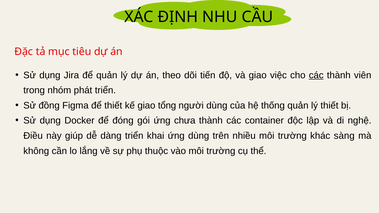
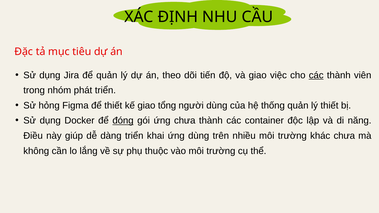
đồng: đồng -> hỏng (49, 106)
đóng underline: none -> present (123, 121)
nghệ: nghệ -> năng (360, 121)
khác sàng: sàng -> chưa (344, 136)
